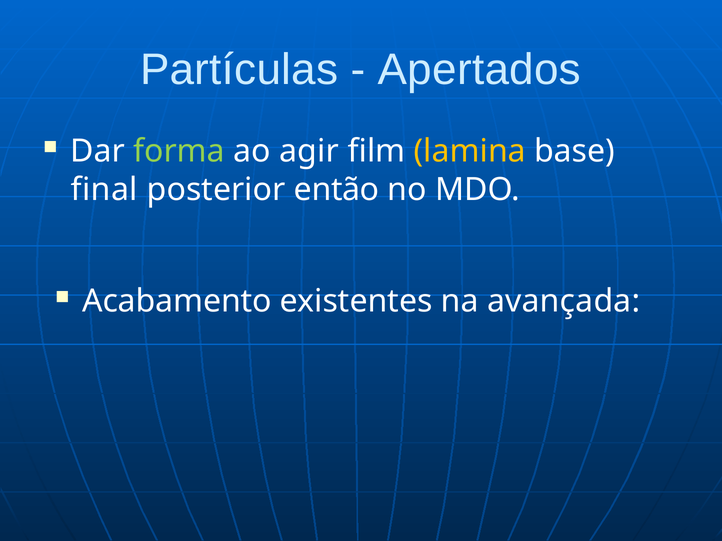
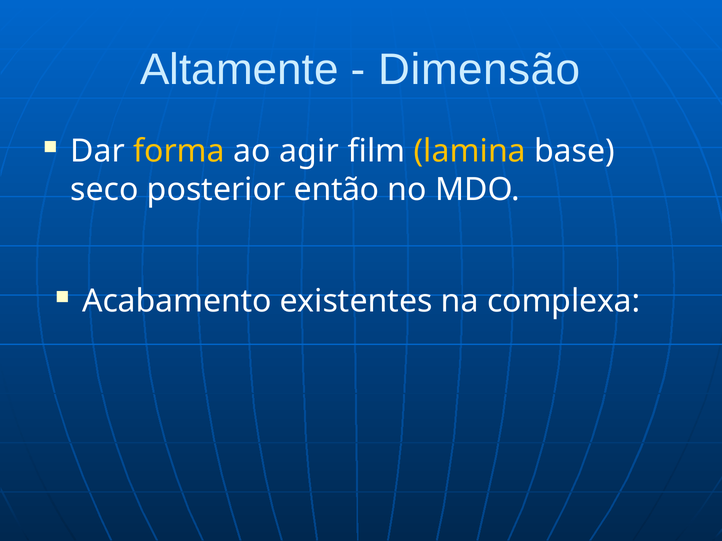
Partículas: Partículas -> Altamente (239, 70)
Apertados: Apertados -> Dimensão (479, 70)
forma colour: light green -> yellow (179, 151)
final: final -> seco (104, 190)
avançada: avançada -> complexa (564, 302)
